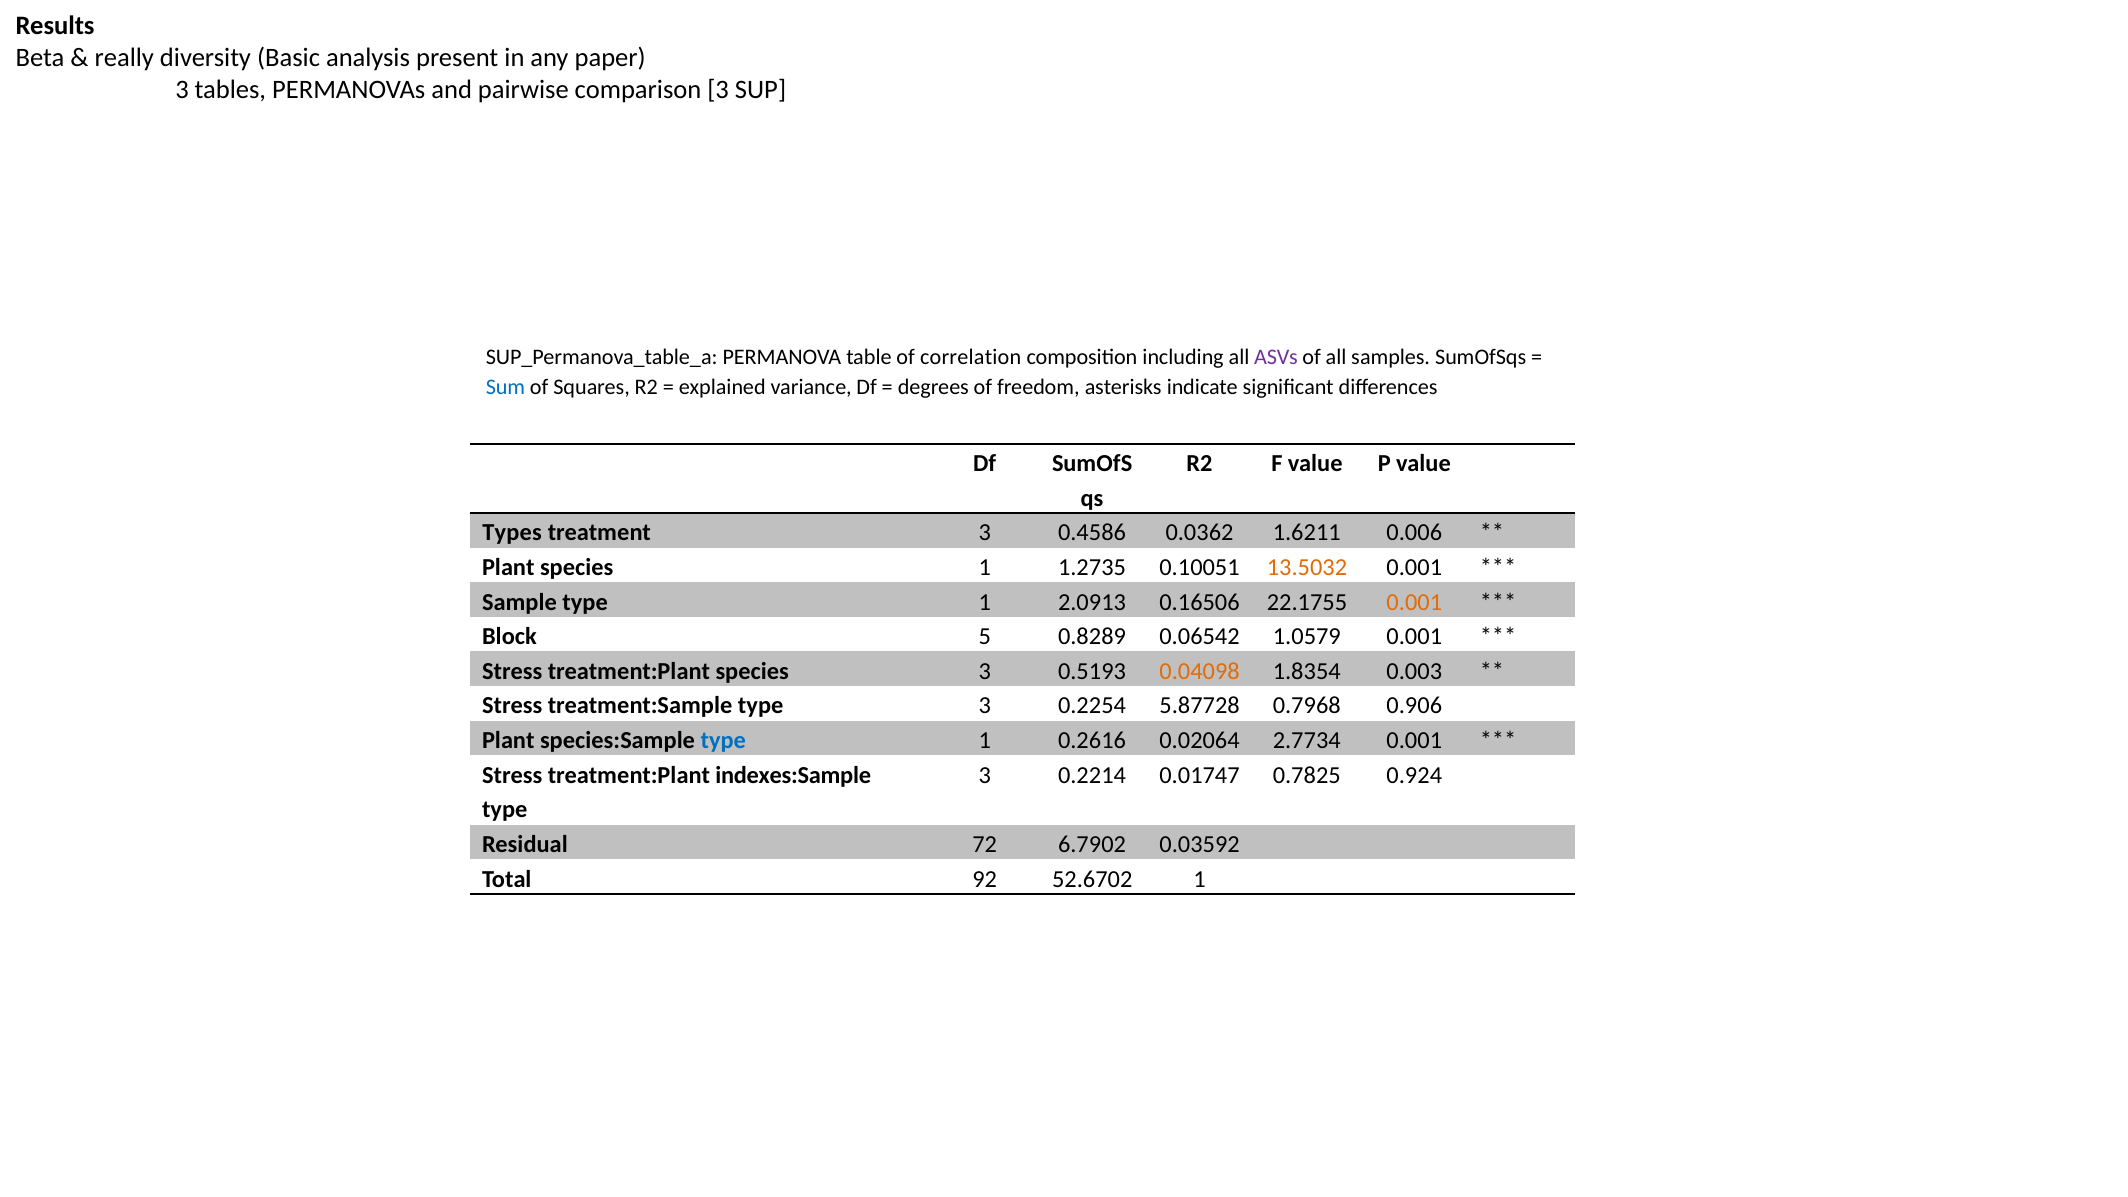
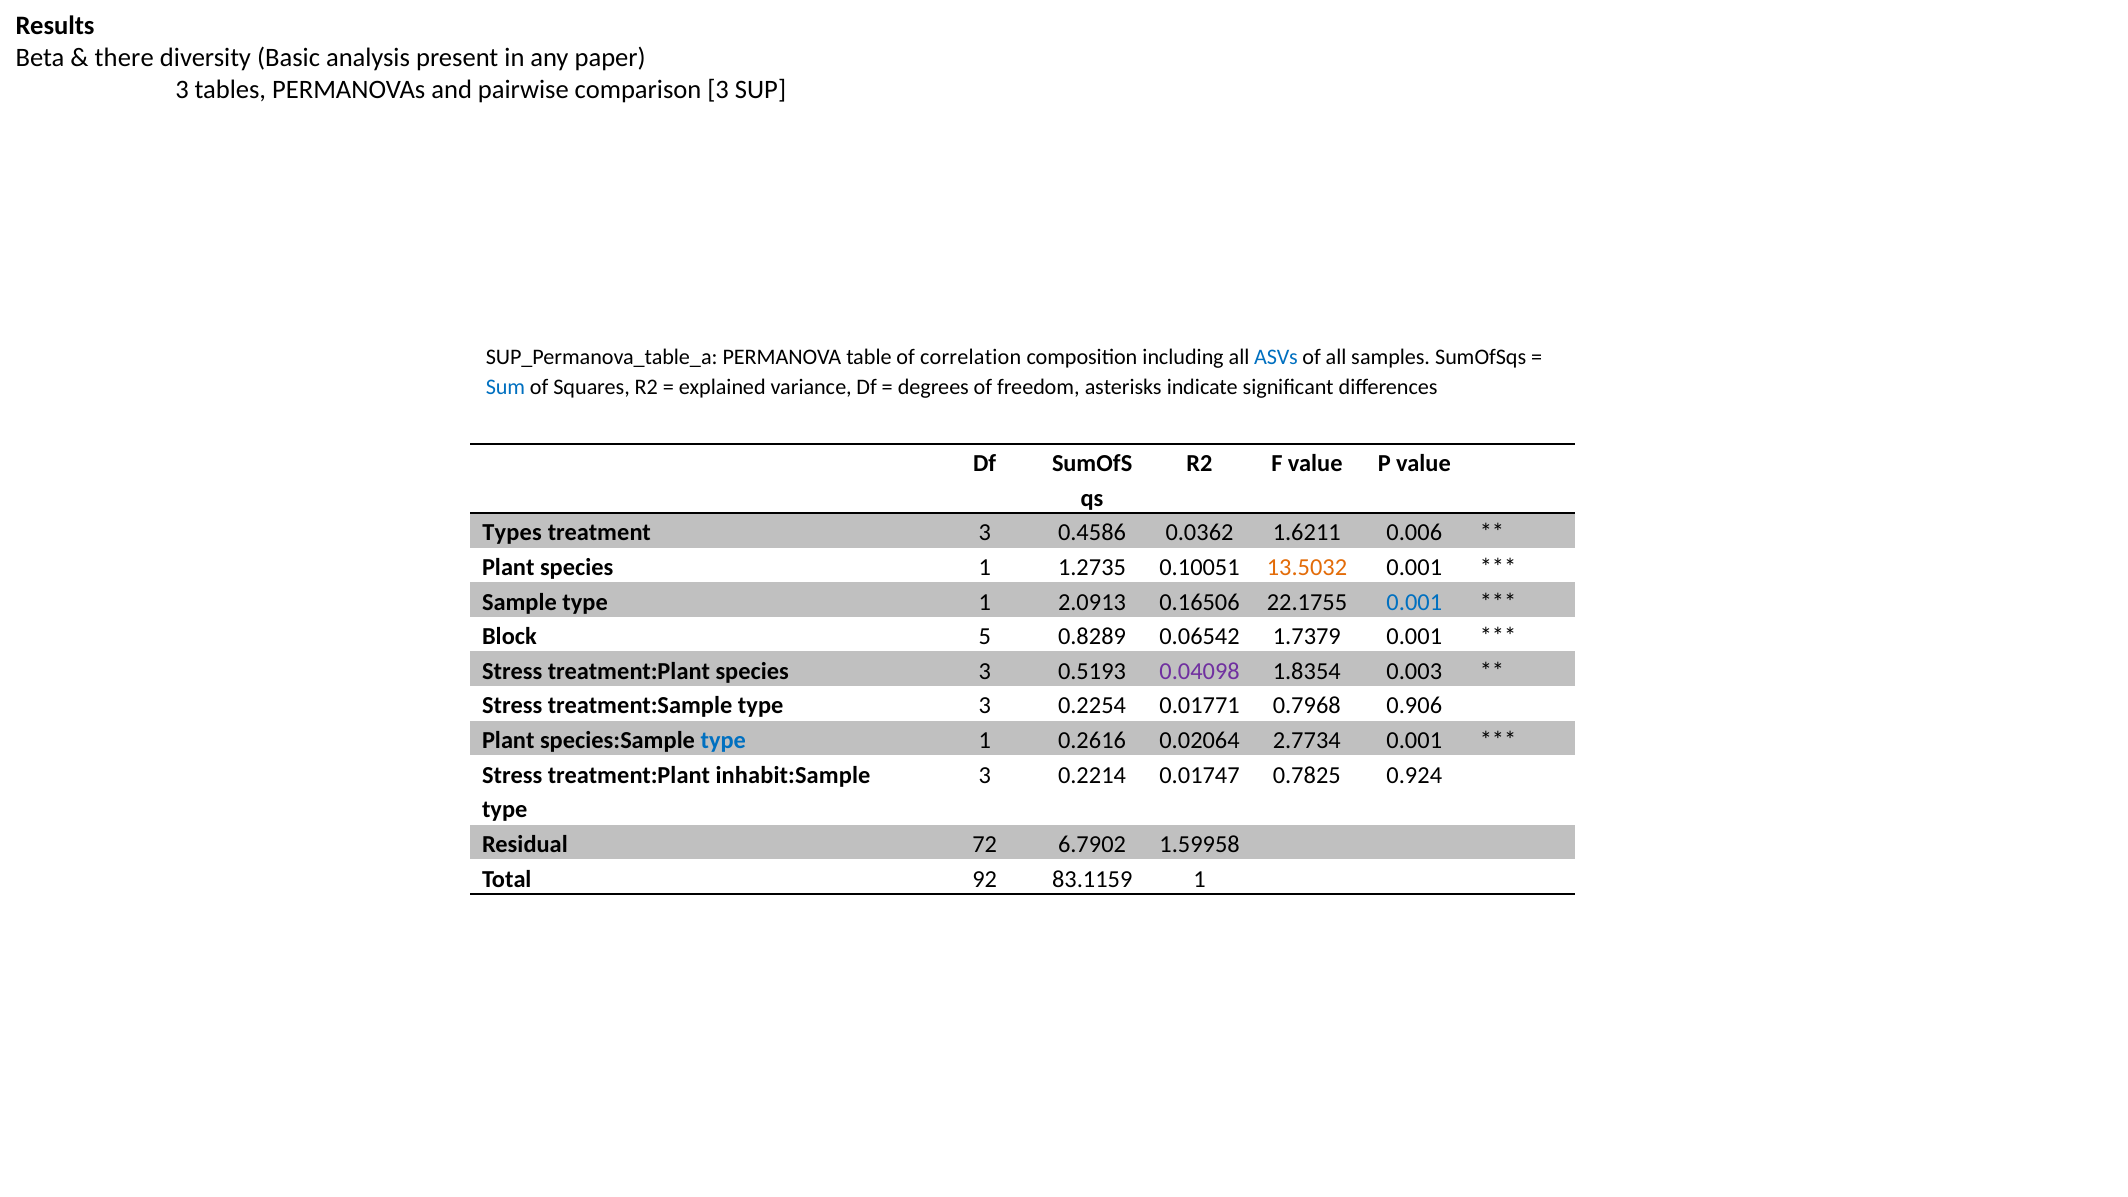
really: really -> there (124, 58)
ASVs colour: purple -> blue (1276, 357)
0.001 colour: orange -> blue (1414, 602)
1.0579: 1.0579 -> 1.7379 (1307, 637)
0.04098 colour: orange -> purple (1200, 671)
5.87728: 5.87728 -> 0.01771 (1200, 706)
indexes:Sample: indexes:Sample -> inhabit:Sample (793, 775)
0.03592: 0.03592 -> 1.59958 (1200, 844)
52.6702: 52.6702 -> 83.1159 (1092, 879)
